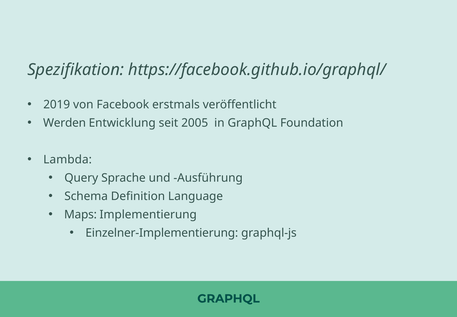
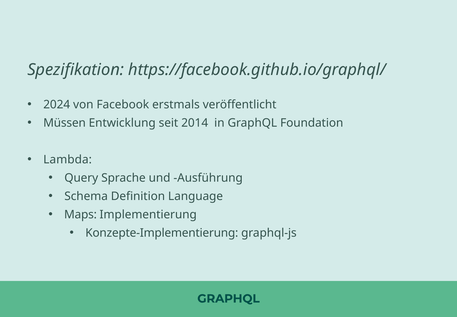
2019: 2019 -> 2024 (57, 104)
Werden: Werden -> Müssen (65, 123)
2005: 2005 -> 2014 (195, 123)
Einzelner-Implementierung: Einzelner-Implementierung -> Konzepte-Implementierung (162, 232)
